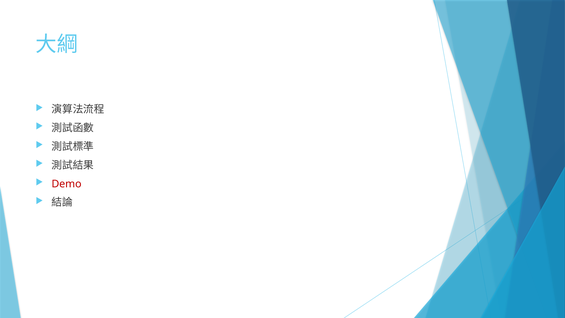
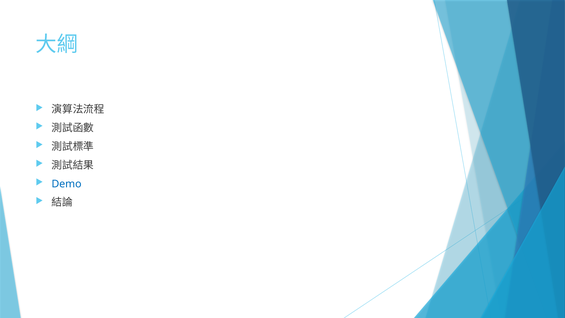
Demo colour: red -> blue (67, 184)
